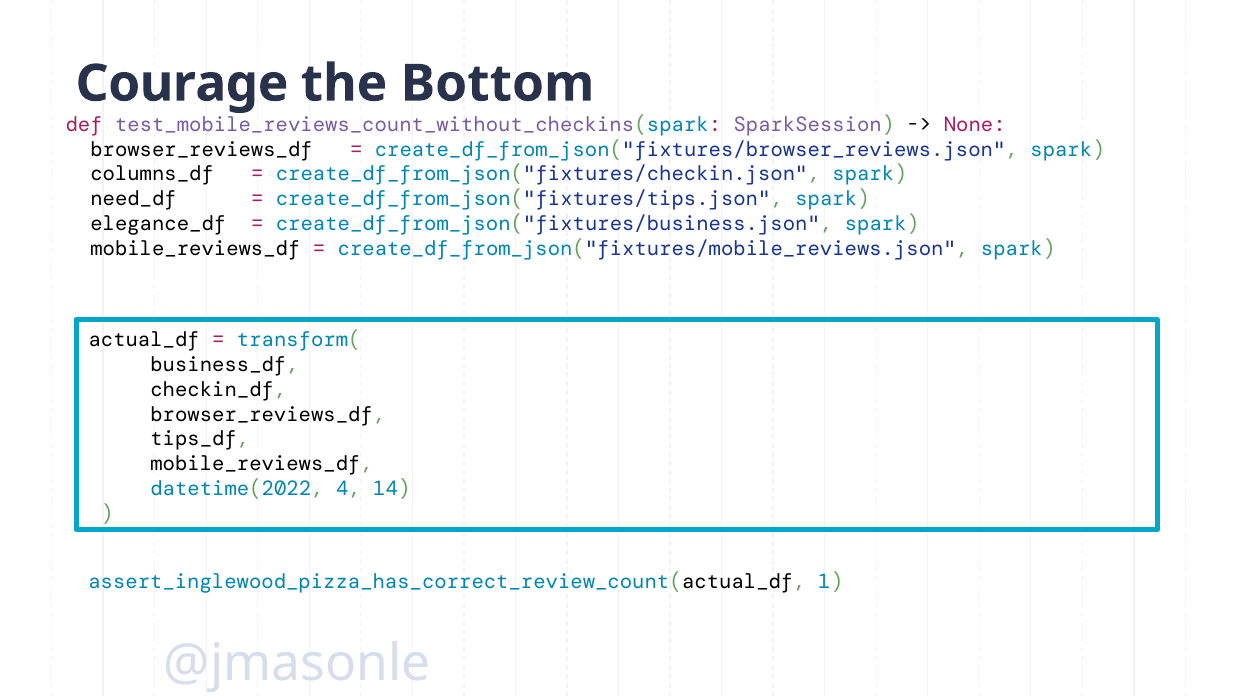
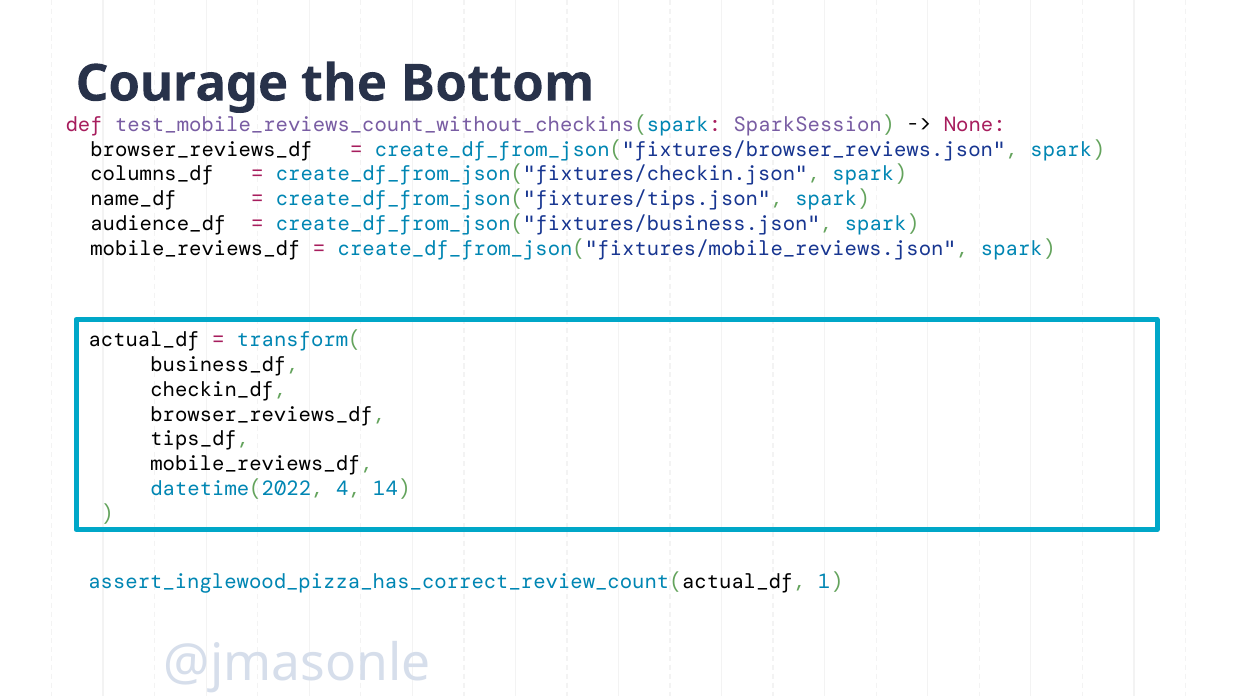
need_df: need_df -> name_df (134, 199)
elegance_df: elegance_df -> audience_df (158, 224)
